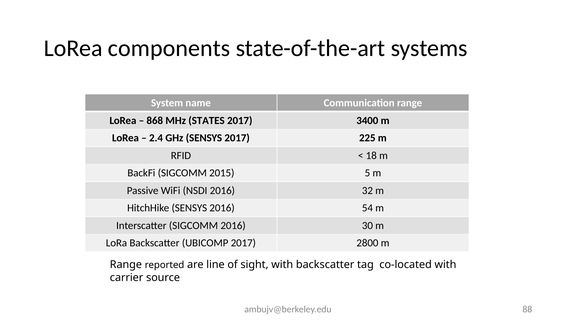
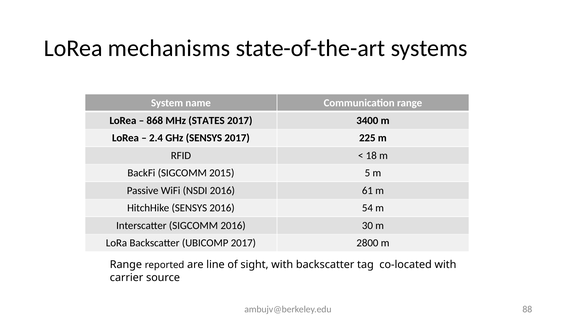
components: components -> mechanisms (169, 48)
32: 32 -> 61 (367, 191)
